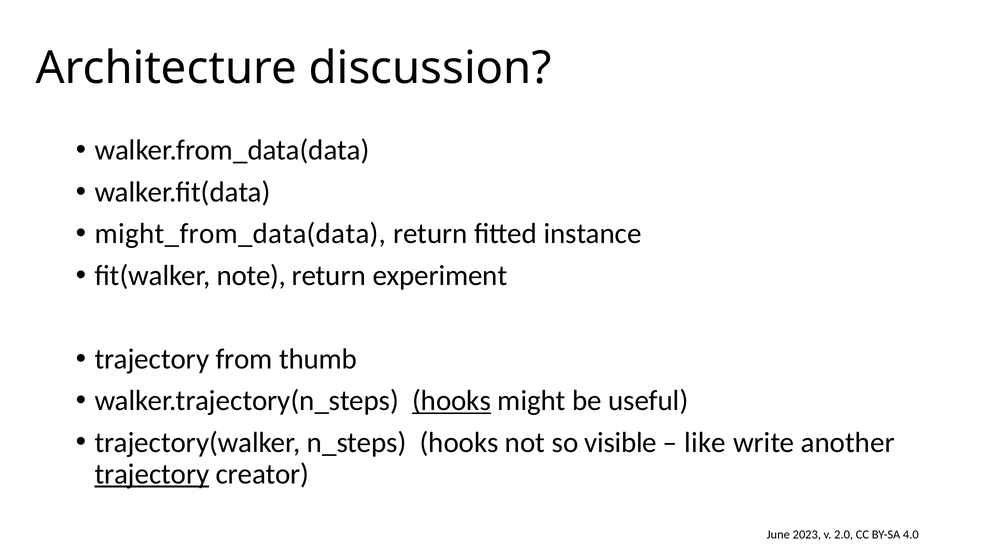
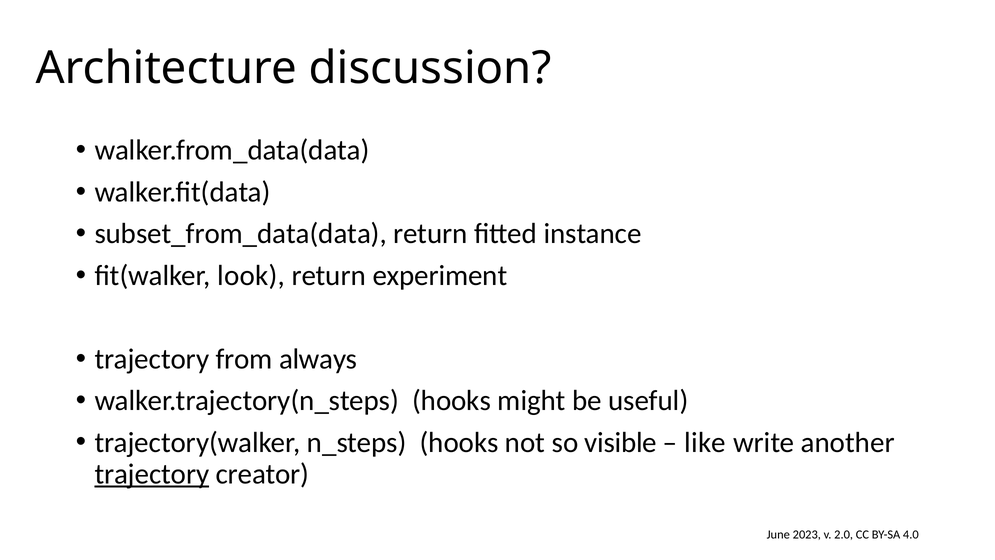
might_from_data(data: might_from_data(data -> subset_from_data(data (241, 234)
note: note -> look (251, 275)
thumb: thumb -> always (318, 359)
hooks underline: present -> none (452, 401)
